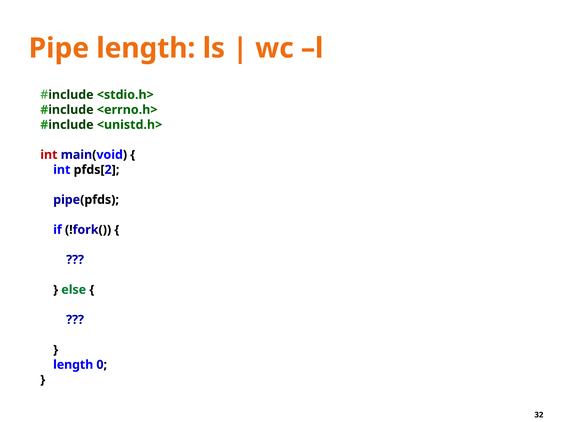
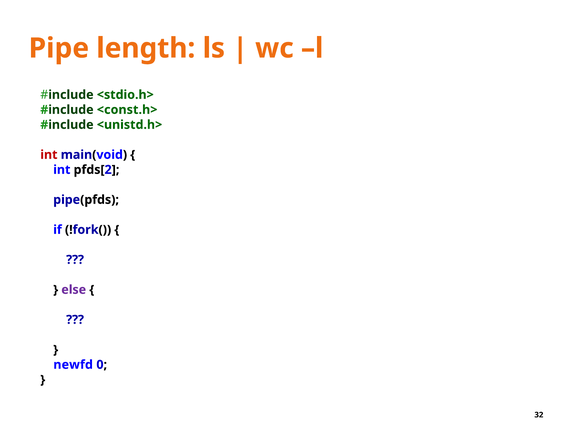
<errno.h>: <errno.h> -> <const.h> (127, 110)
else colour: green -> purple (74, 290)
length: length -> newfd (73, 365)
